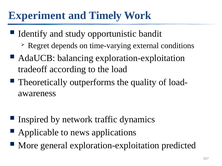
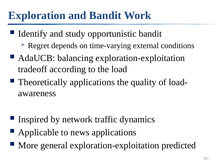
Experiment: Experiment -> Exploration (37, 16)
and Timely: Timely -> Bandit (105, 16)
Theoretically outperforms: outperforms -> applications (92, 82)
